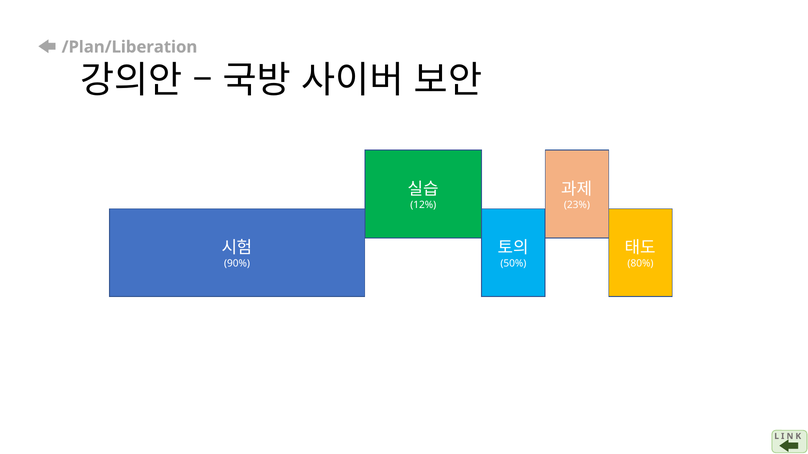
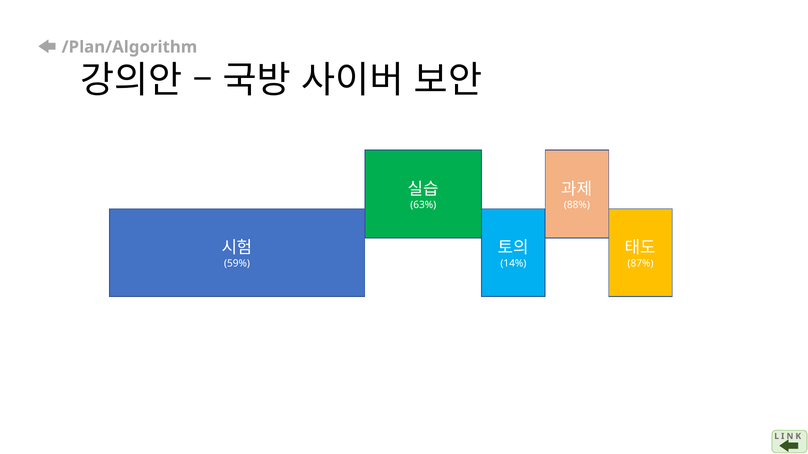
/Plan/Liberation: /Plan/Liberation -> /Plan/Algorithm (129, 47)
12%: 12% -> 63% (423, 205)
23%: 23% -> 88% (577, 205)
90%: 90% -> 59% (237, 264)
50%: 50% -> 14% (513, 264)
80%: 80% -> 87% (640, 264)
